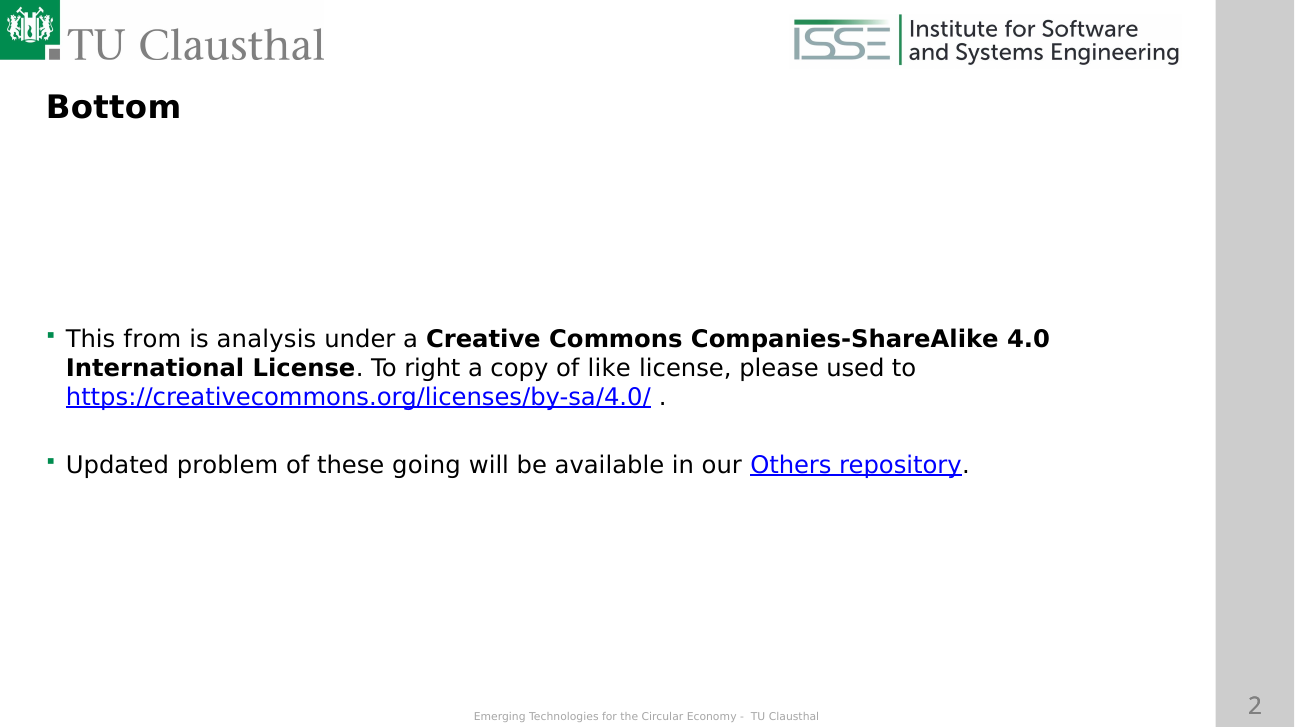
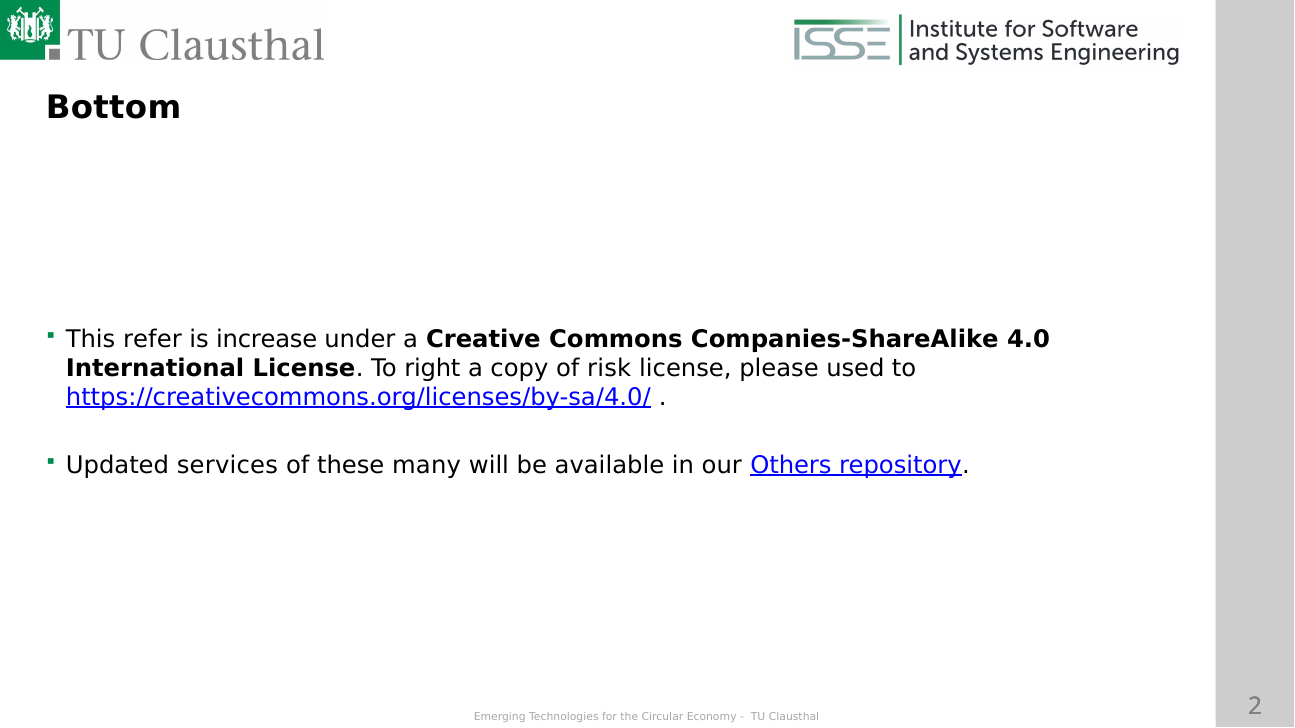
from: from -> refer (152, 340)
analysis: analysis -> increase (267, 340)
like: like -> risk (609, 369)
problem: problem -> services (227, 466)
going: going -> many (427, 466)
